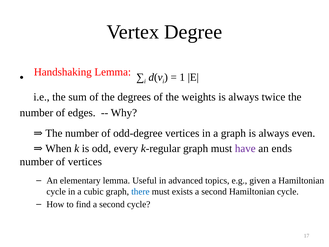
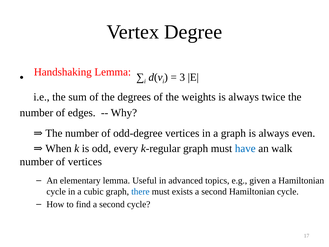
1: 1 -> 3 (182, 77)
have colour: purple -> blue (245, 148)
ends: ends -> walk (282, 148)
